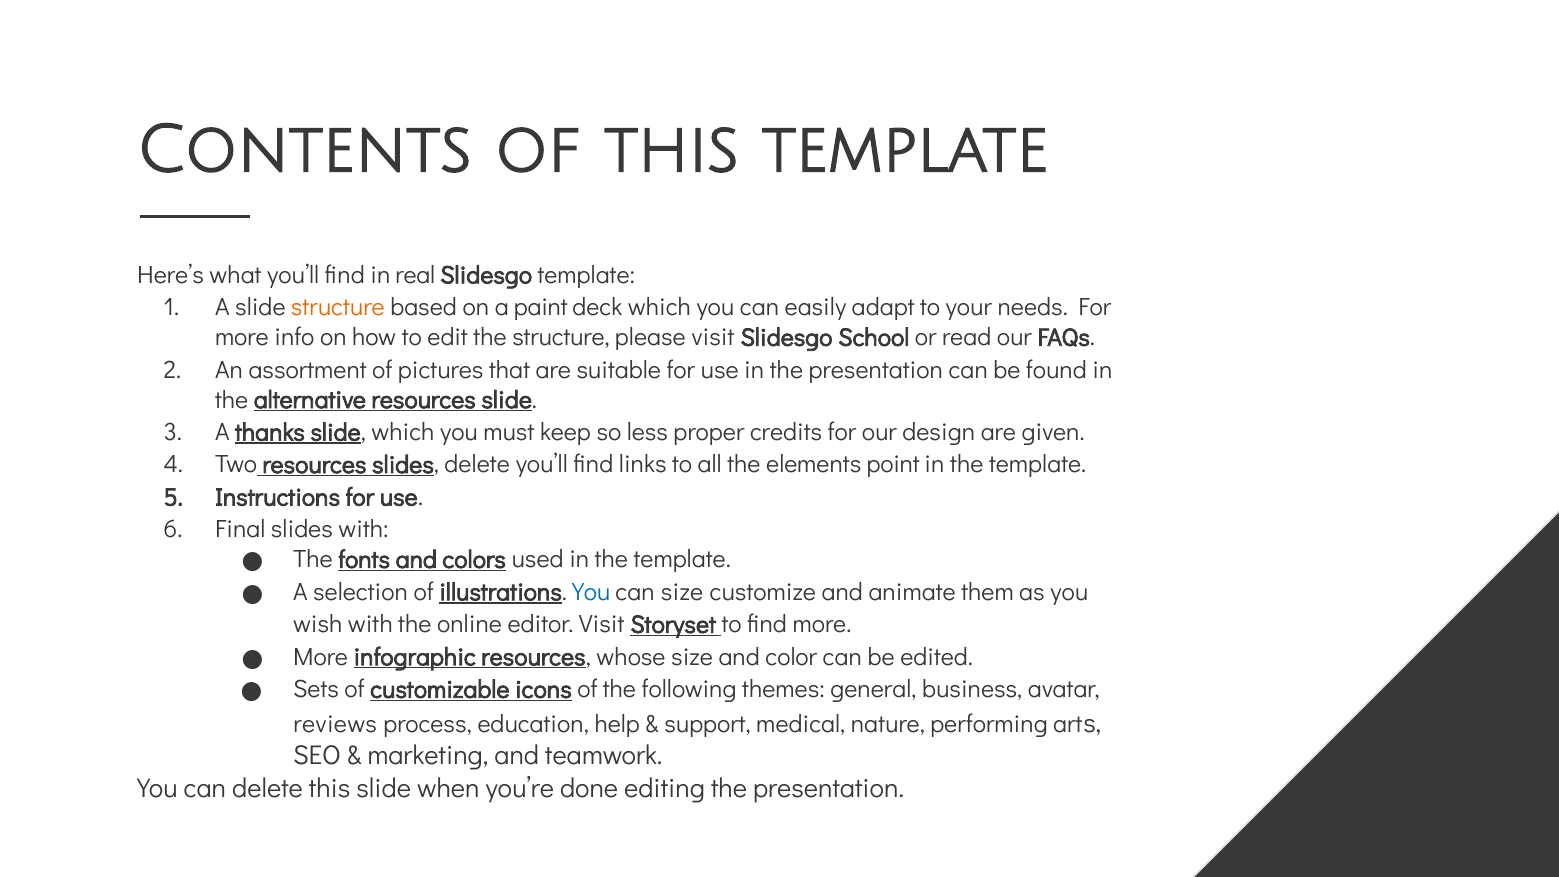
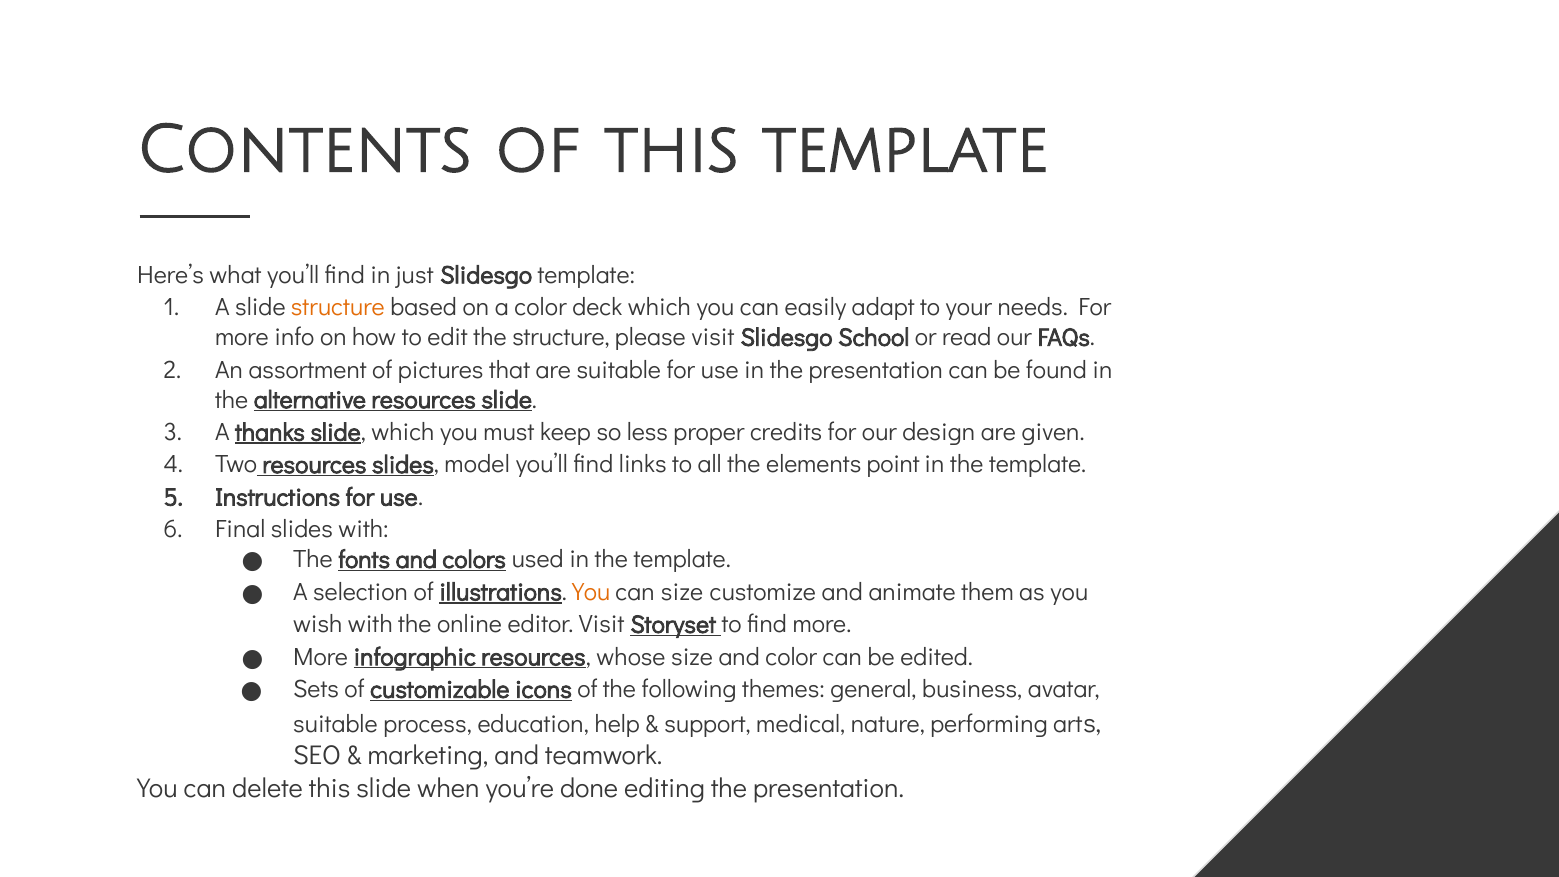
real: real -> just (415, 275)
a paint: paint -> color (541, 308)
slides delete: delete -> model (477, 465)
You colour: blue -> orange (591, 592)
reviews: reviews -> suitable (335, 724)
